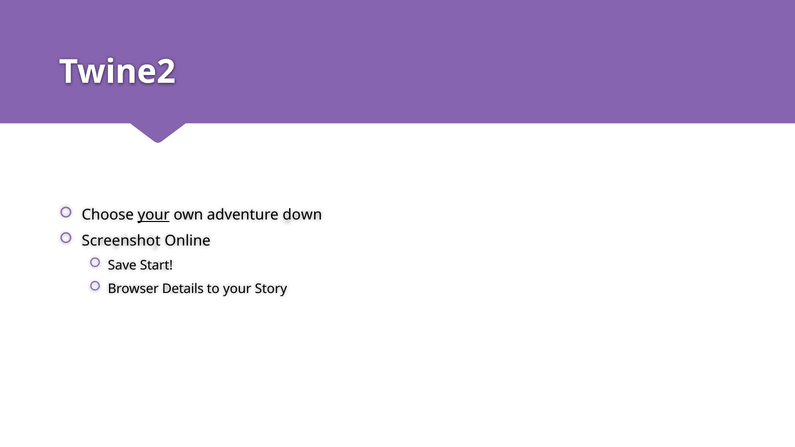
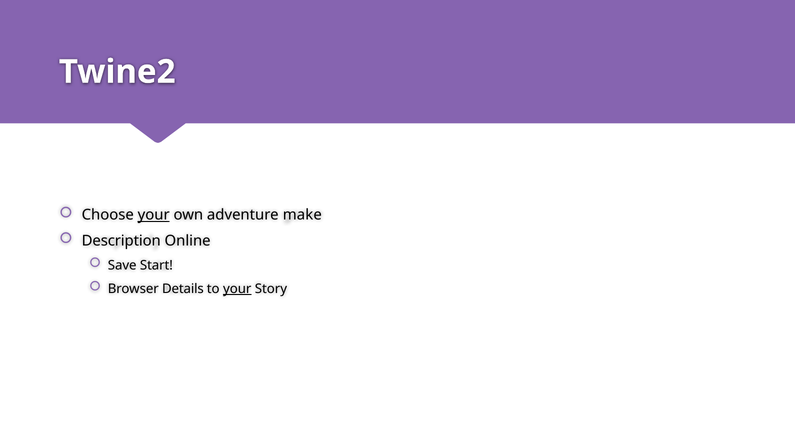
down: down -> make (302, 215)
Screenshot: Screenshot -> Description (121, 241)
your underline: none -> present (237, 289)
